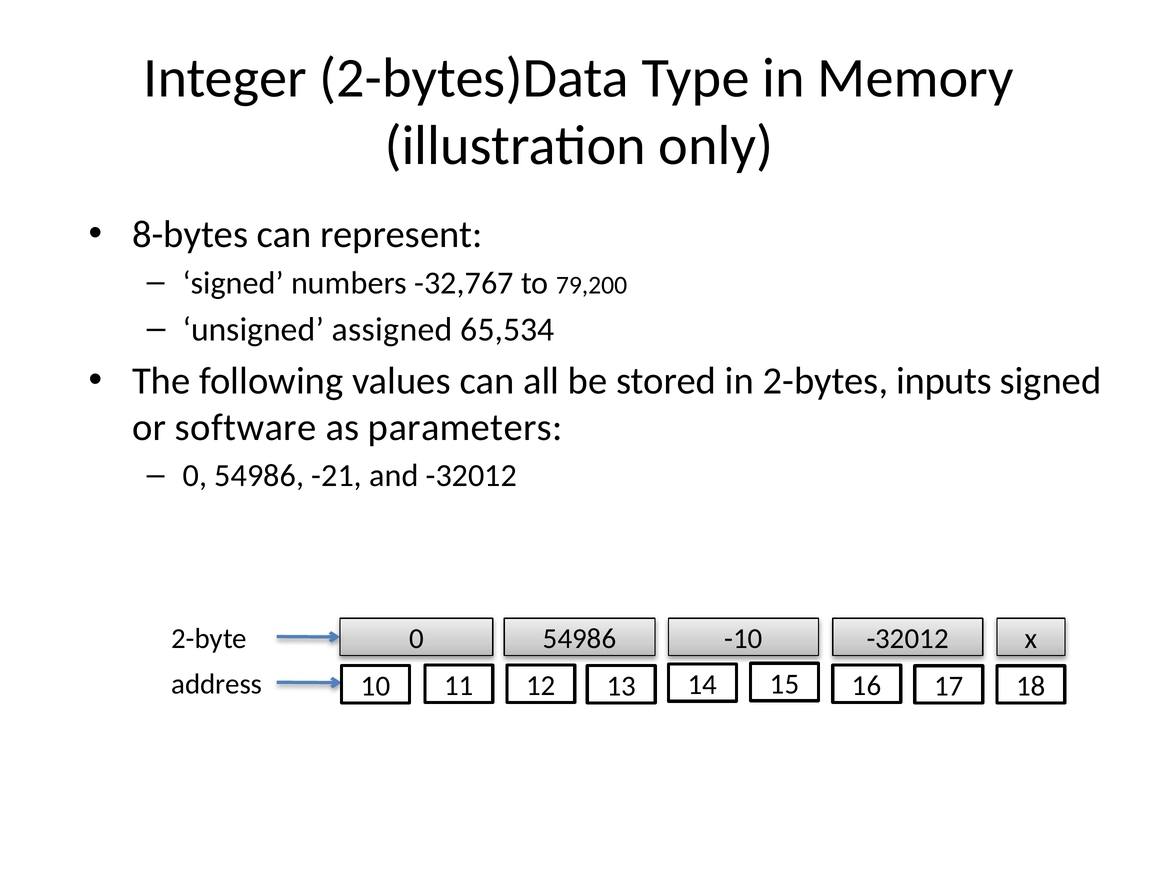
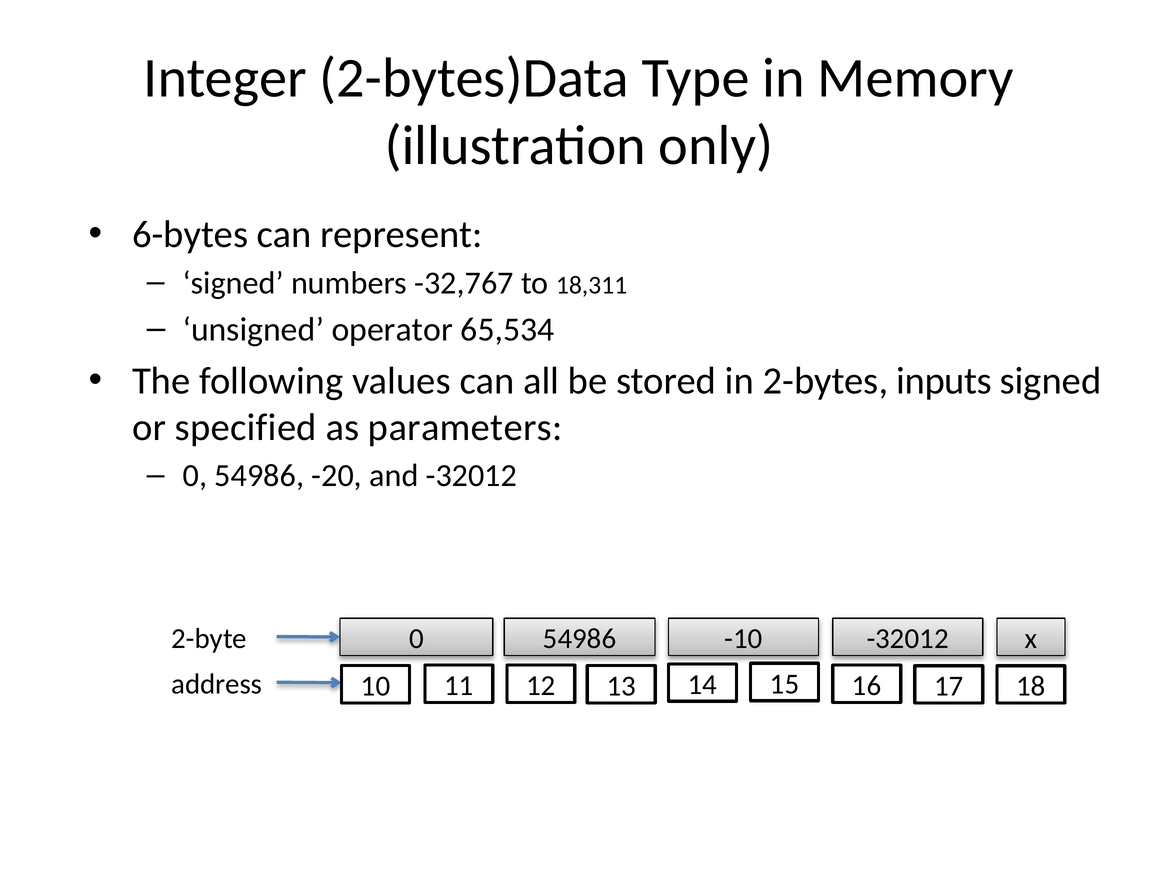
8-bytes: 8-bytes -> 6-bytes (190, 234)
79,200: 79,200 -> 18,311 (592, 285)
assigned: assigned -> operator (392, 329)
software: software -> specified (246, 427)
-21: -21 -> -20 (337, 476)
